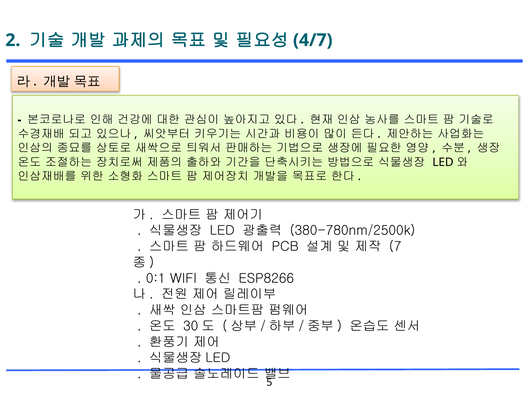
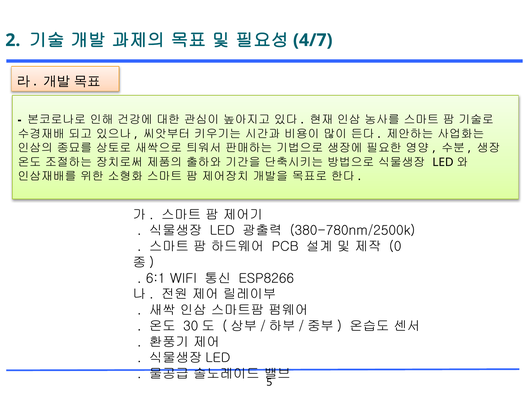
7: 7 -> 0 (395, 247)
0:1: 0:1 -> 6:1 (156, 279)
